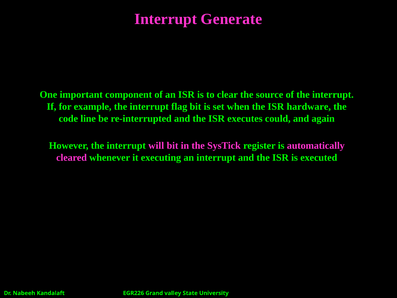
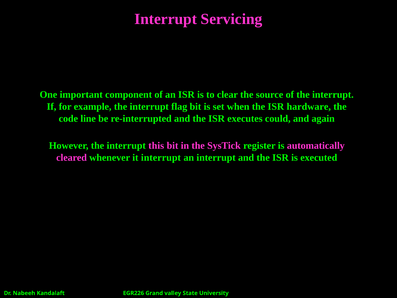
Generate: Generate -> Servicing (232, 19)
will: will -> this (156, 146)
it executing: executing -> interrupt (161, 157)
